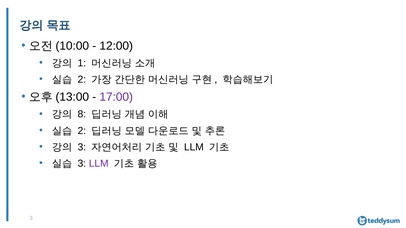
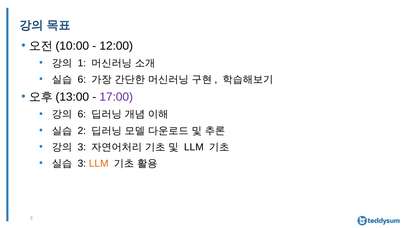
2: 2 -> 6 (82, 80)
8: 8 -> 6 (82, 114)
LLM colour: purple -> orange (99, 164)
